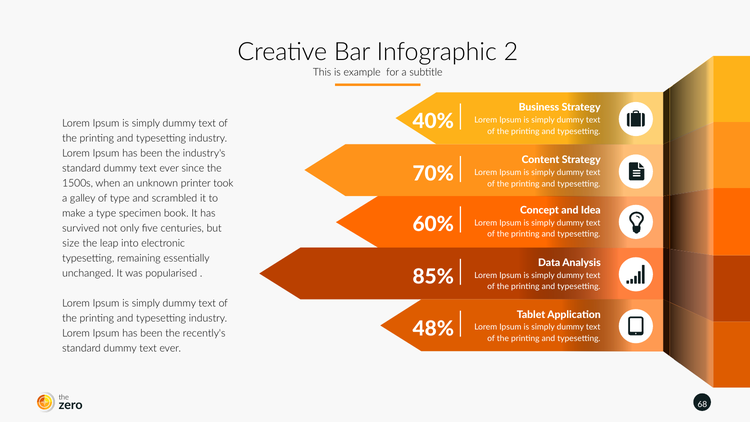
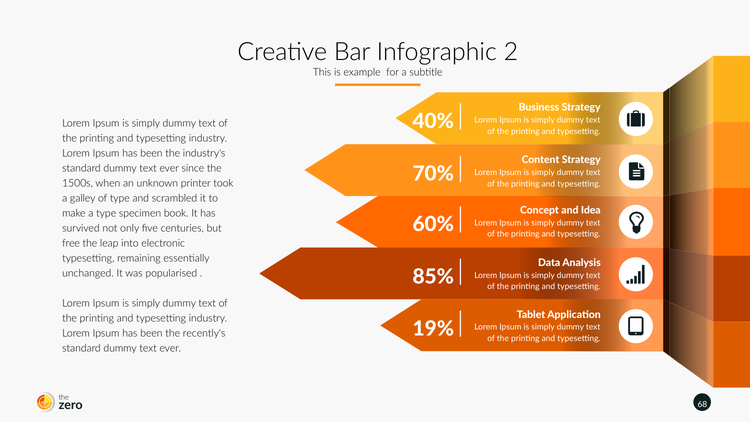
size: size -> free (71, 243)
48%: 48% -> 19% (433, 329)
